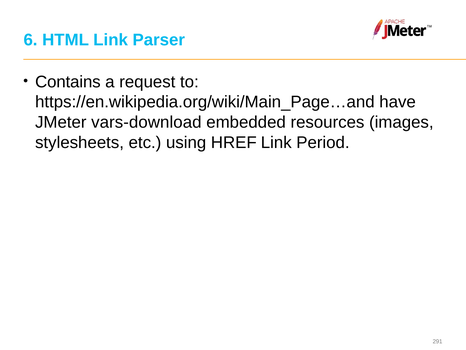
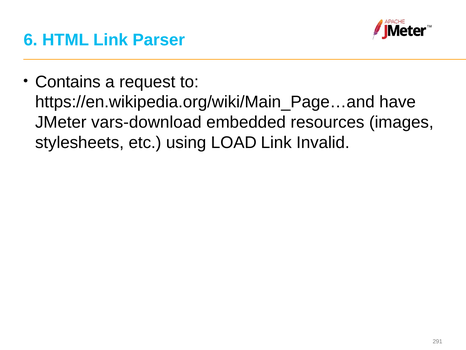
HREF: HREF -> LOAD (234, 142)
Period: Period -> Invalid (323, 142)
